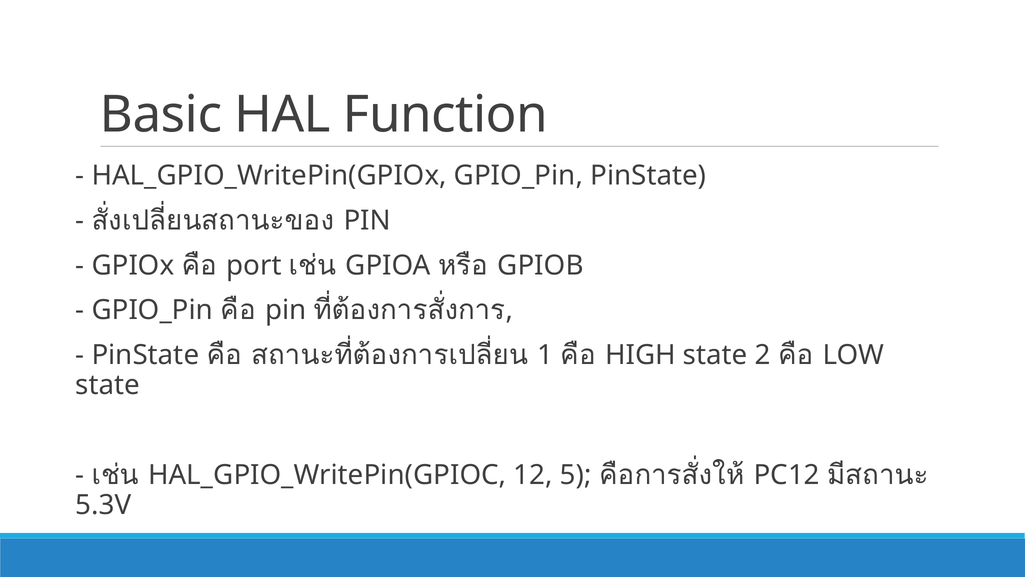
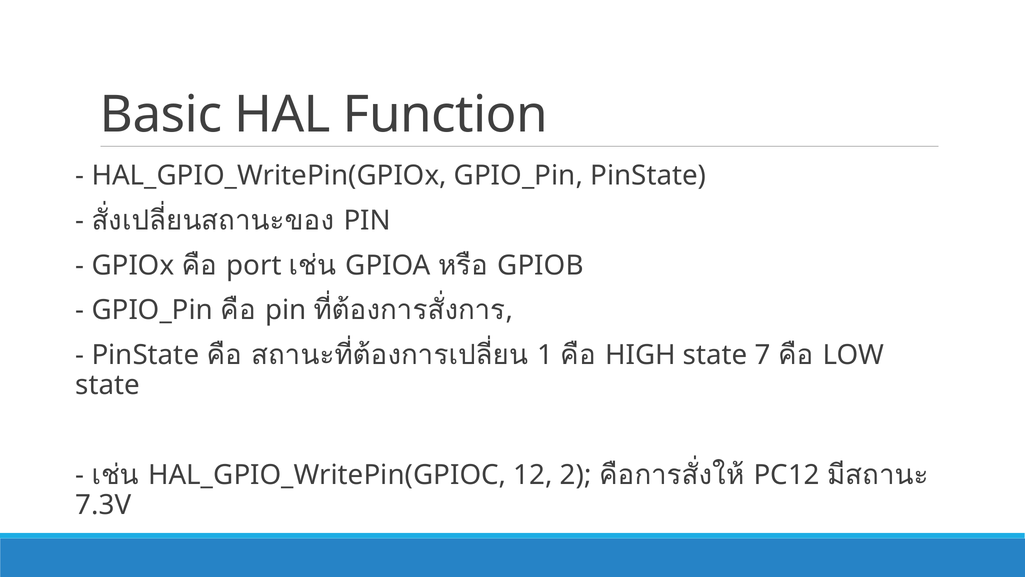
2: 2 -> 7 (763, 355)
5: 5 -> 2 (576, 475)
5.3V: 5.3V -> 7.3V (103, 505)
